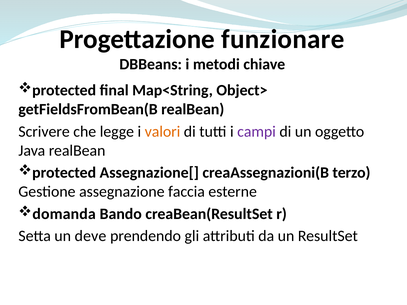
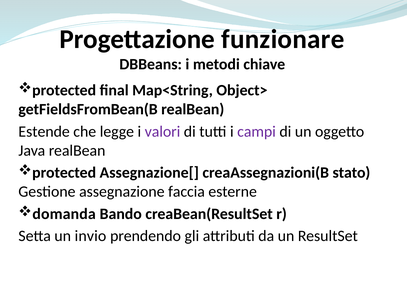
Scrivere: Scrivere -> Estende (44, 132)
valori colour: orange -> purple (163, 132)
terzo: terzo -> stato (351, 173)
deve: deve -> invio (90, 236)
